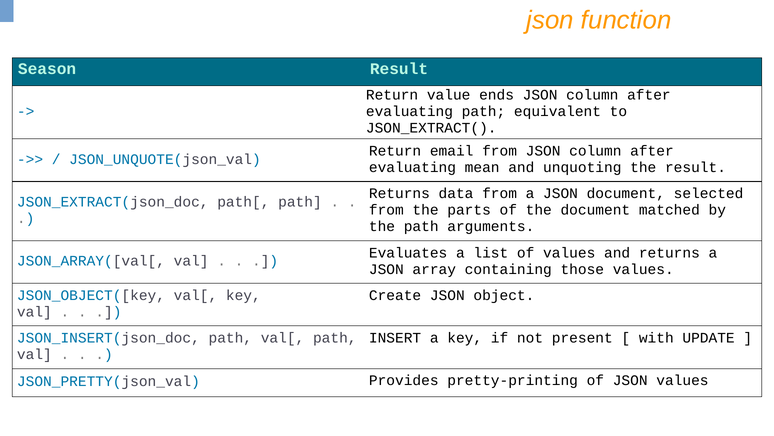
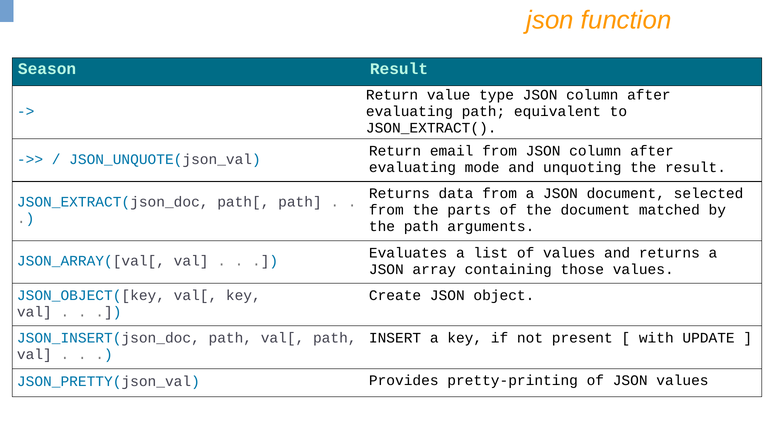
ends: ends -> type (497, 95)
mean: mean -> mode (482, 167)
